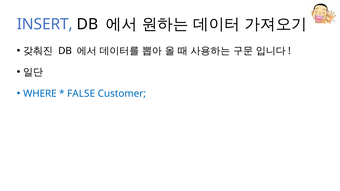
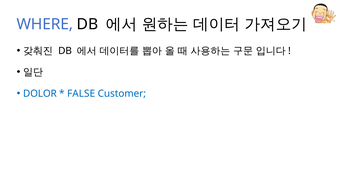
INSERT: INSERT -> WHERE (45, 24)
WHERE: WHERE -> DOLOR (40, 94)
